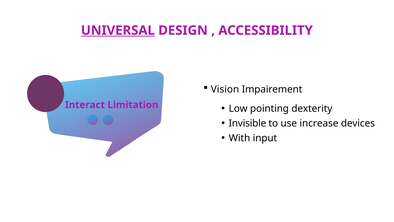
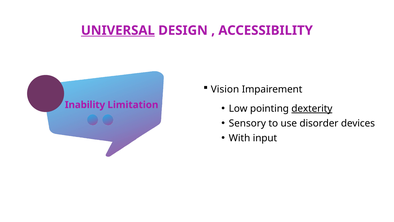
Interact: Interact -> Inability (85, 105)
dexterity underline: none -> present (312, 108)
Invisible: Invisible -> Sensory (247, 123)
increase: increase -> disorder (319, 123)
